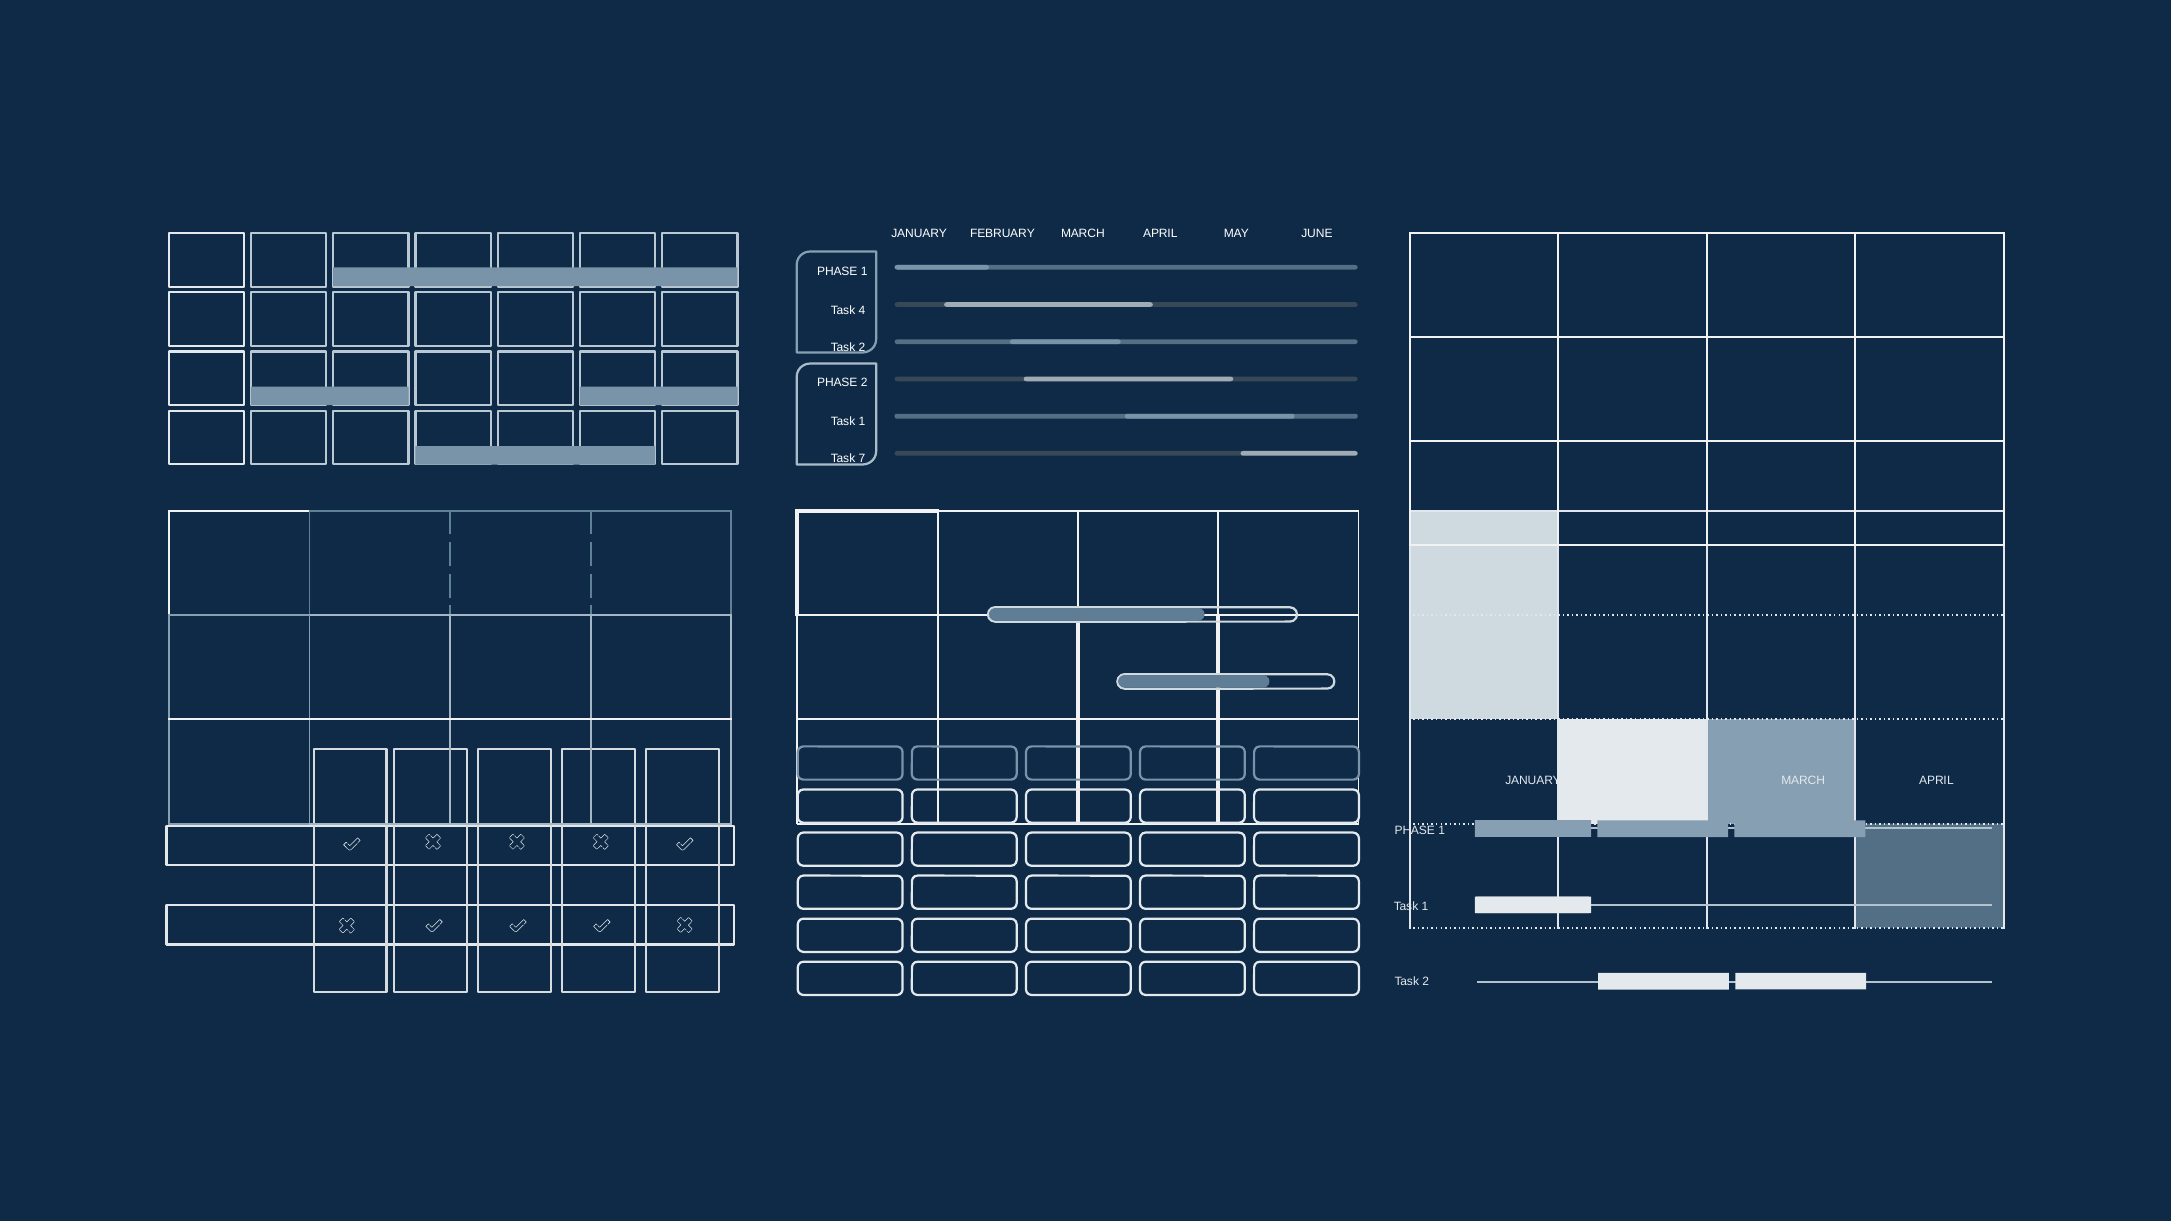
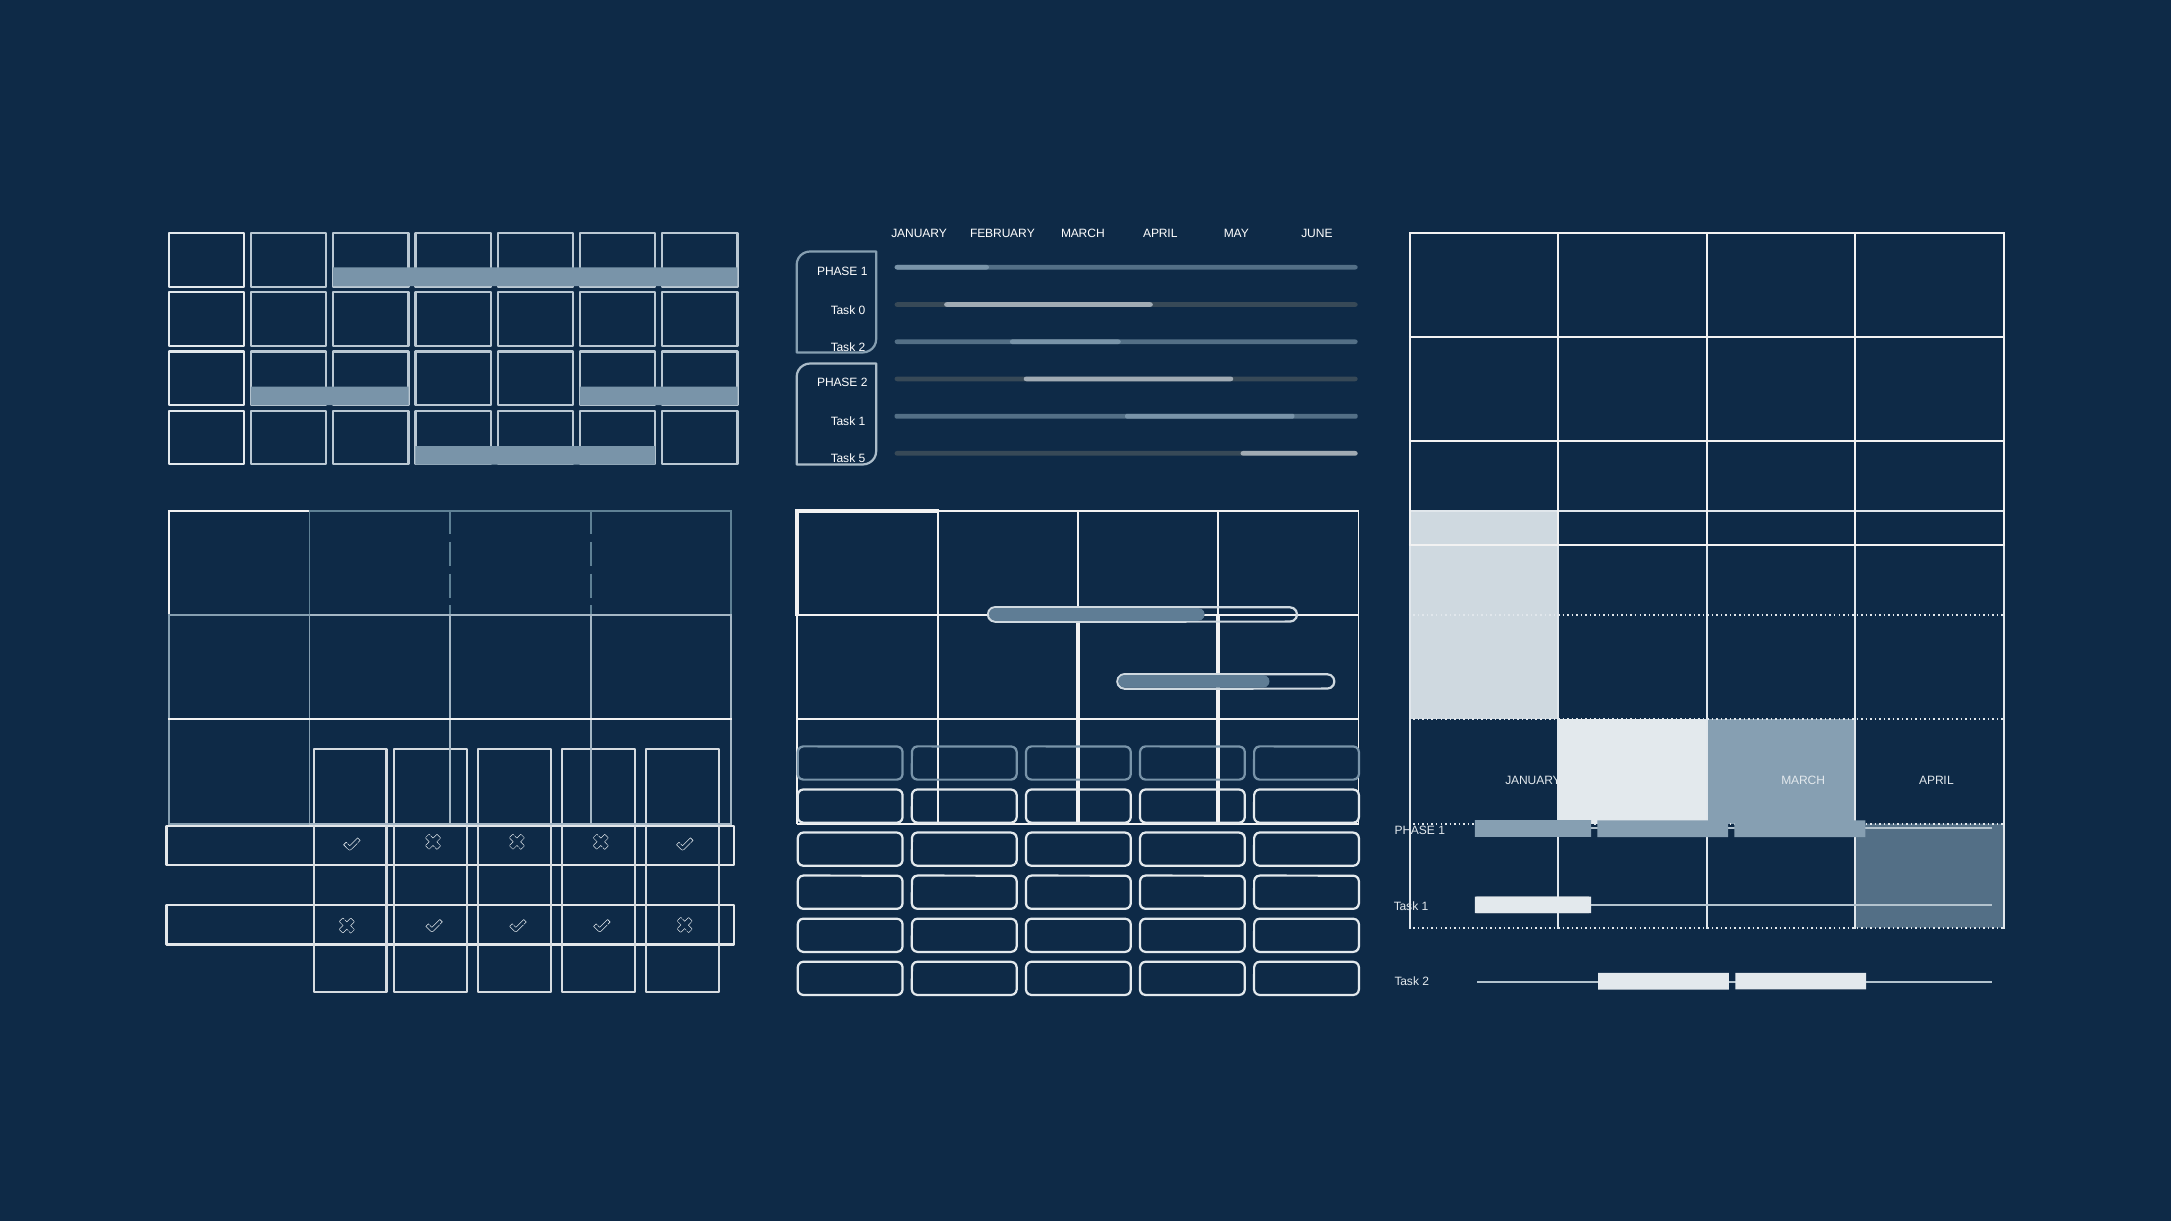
4: 4 -> 0 (862, 310)
7: 7 -> 5 (862, 459)
